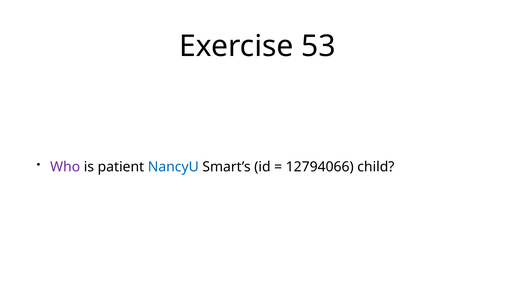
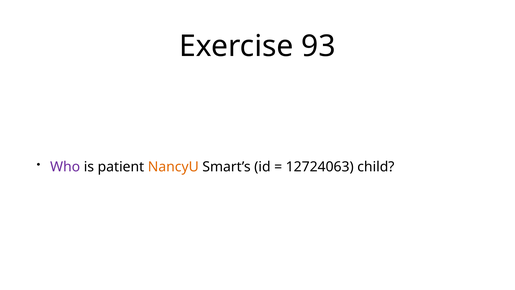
53: 53 -> 93 (318, 46)
NancyU colour: blue -> orange (173, 167)
12794066: 12794066 -> 12724063 (320, 167)
